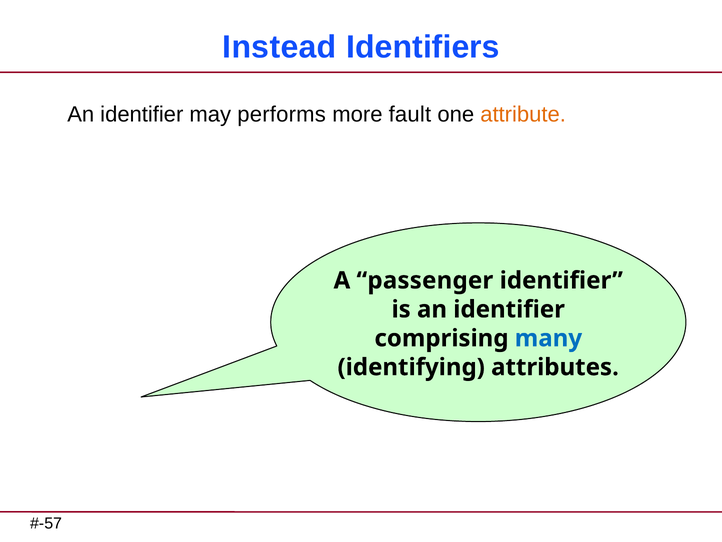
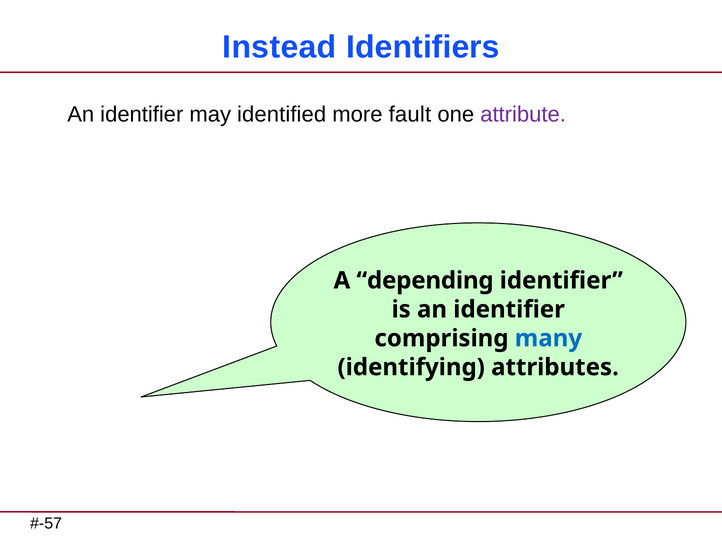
performs: performs -> identified (282, 115)
attribute colour: orange -> purple (523, 115)
passenger: passenger -> depending (425, 280)
